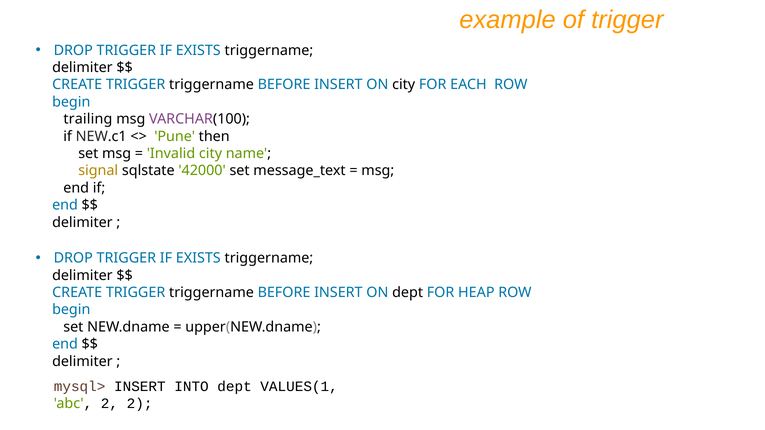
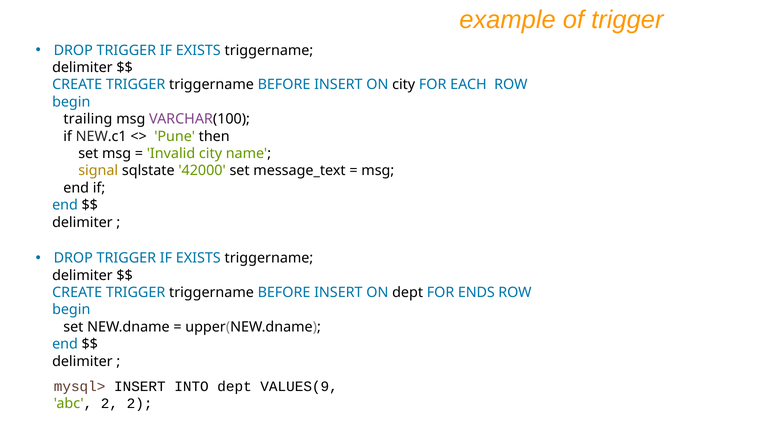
HEAP: HEAP -> ENDS (476, 293)
VALUES(1: VALUES(1 -> VALUES(9 (299, 387)
